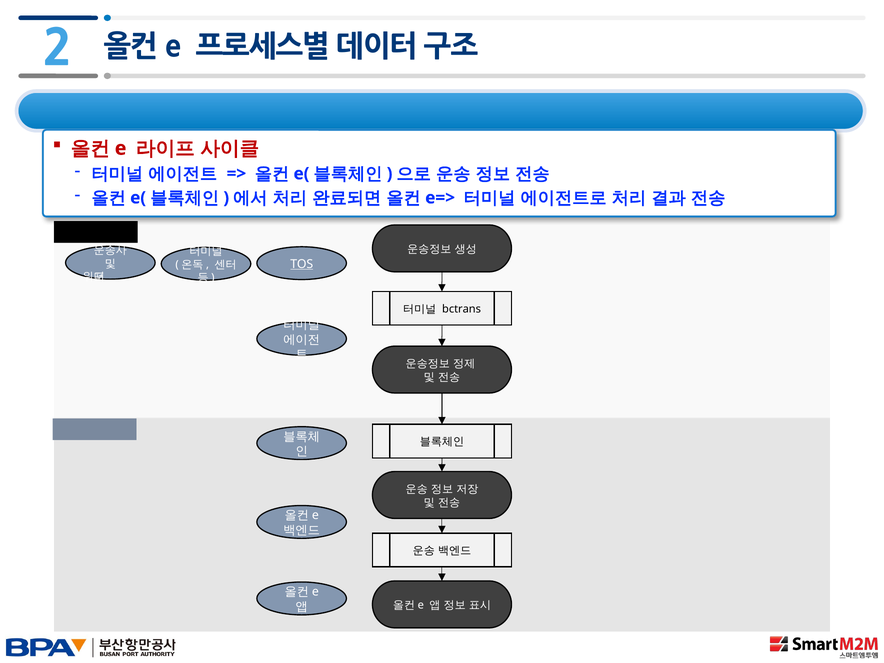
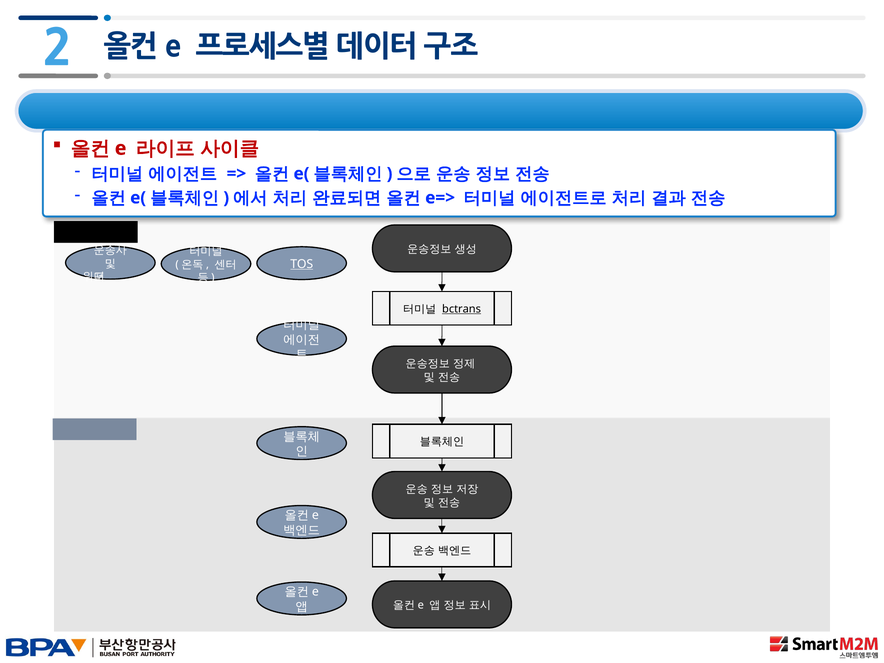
bctrans underline: none -> present (462, 309)
